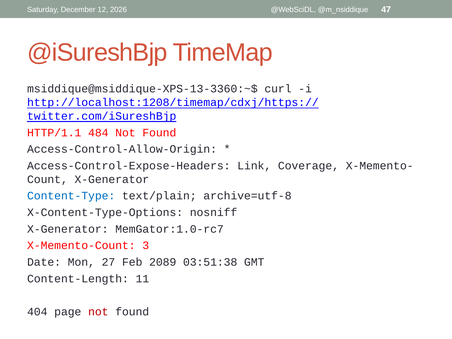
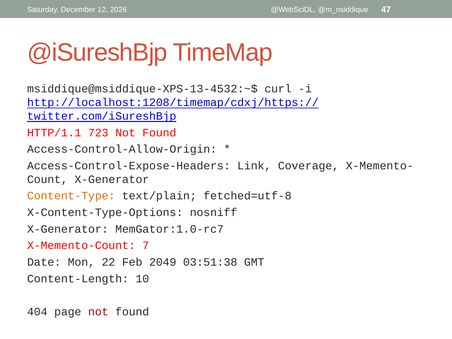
msiddique@msiddique-XPS-13-3360:~$: msiddique@msiddique-XPS-13-3360:~$ -> msiddique@msiddique-XPS-13-4532:~$ (142, 89)
484: 484 -> 723 (98, 133)
Content-Type colour: blue -> orange (71, 196)
archive=utf-8: archive=utf-8 -> fetched=utf-8 (247, 196)
3: 3 -> 7 (146, 246)
27: 27 -> 22 (108, 262)
2089: 2089 -> 2049 (163, 262)
11: 11 -> 10 (142, 279)
